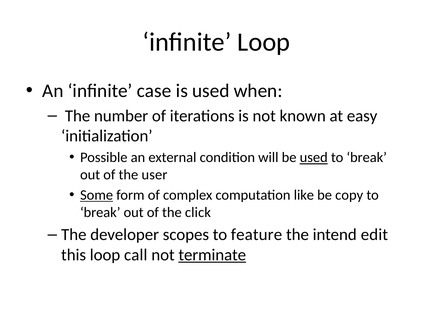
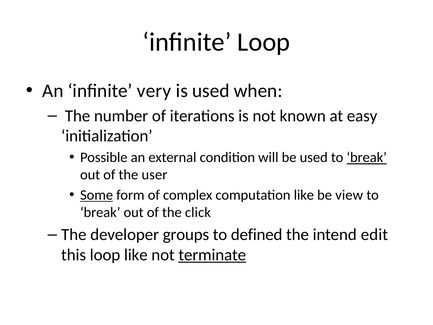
case: case -> very (154, 91)
used underline: present -> none (314, 157)
break underline: none -> present (367, 157)
copy: copy -> view (349, 195)
scopes: scopes -> groups (186, 235)
feature: feature -> defined (257, 235)
loop call: call -> like (136, 255)
